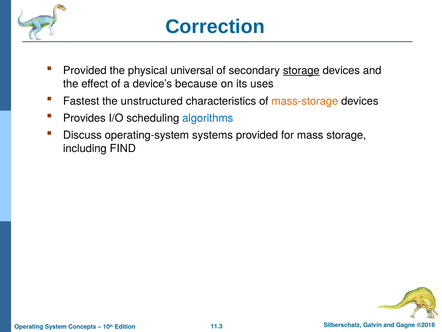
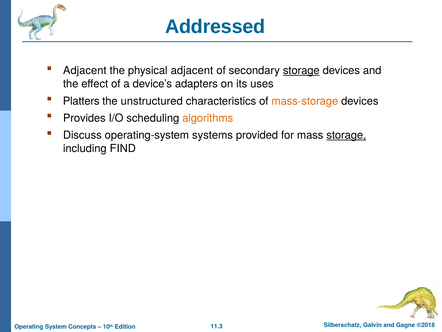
Correction: Correction -> Addressed (215, 27)
Provided: Provided -> Adjacent (85, 71)
physical universal: universal -> adjacent (192, 71)
because: because -> adapters (196, 84)
Fastest: Fastest -> Platters (81, 101)
algorithms colour: blue -> orange (208, 118)
storage underline: none -> present (346, 135)
